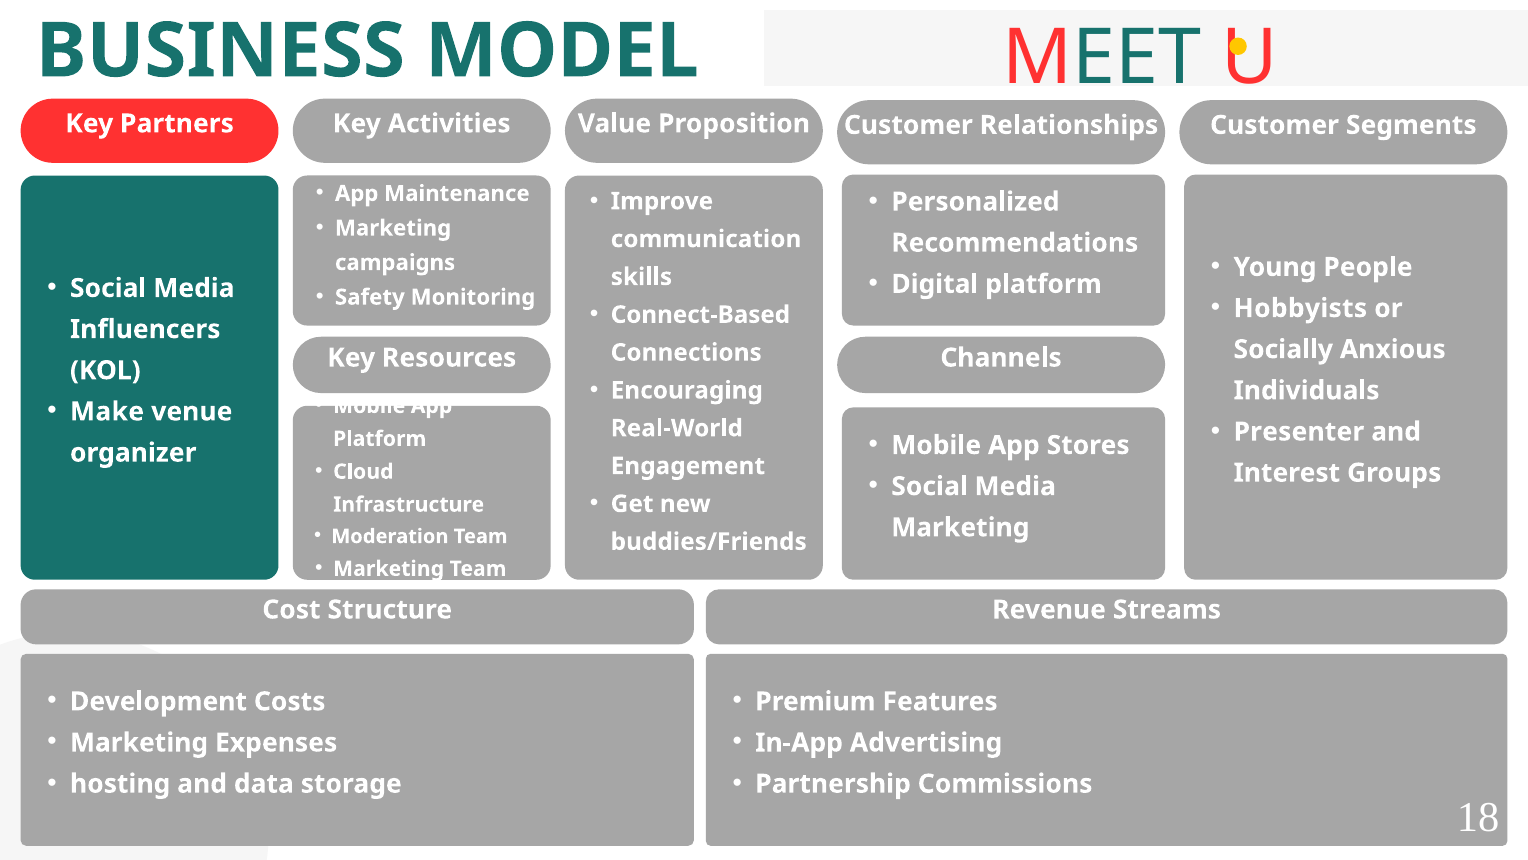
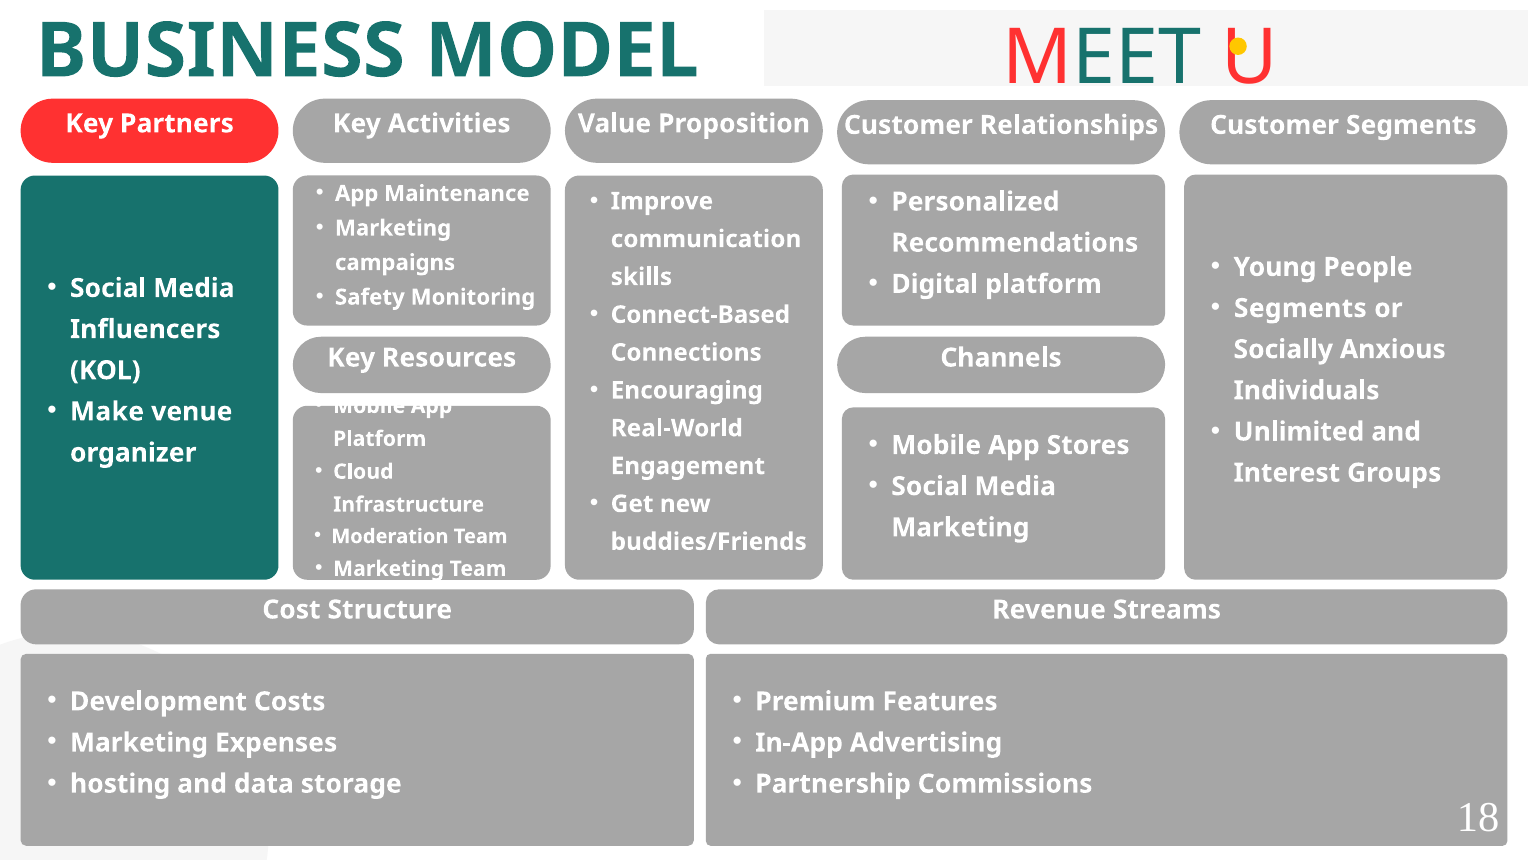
Hobbyists: Hobbyists -> Segments (1300, 308)
Presenter: Presenter -> Unlimited (1299, 432)
